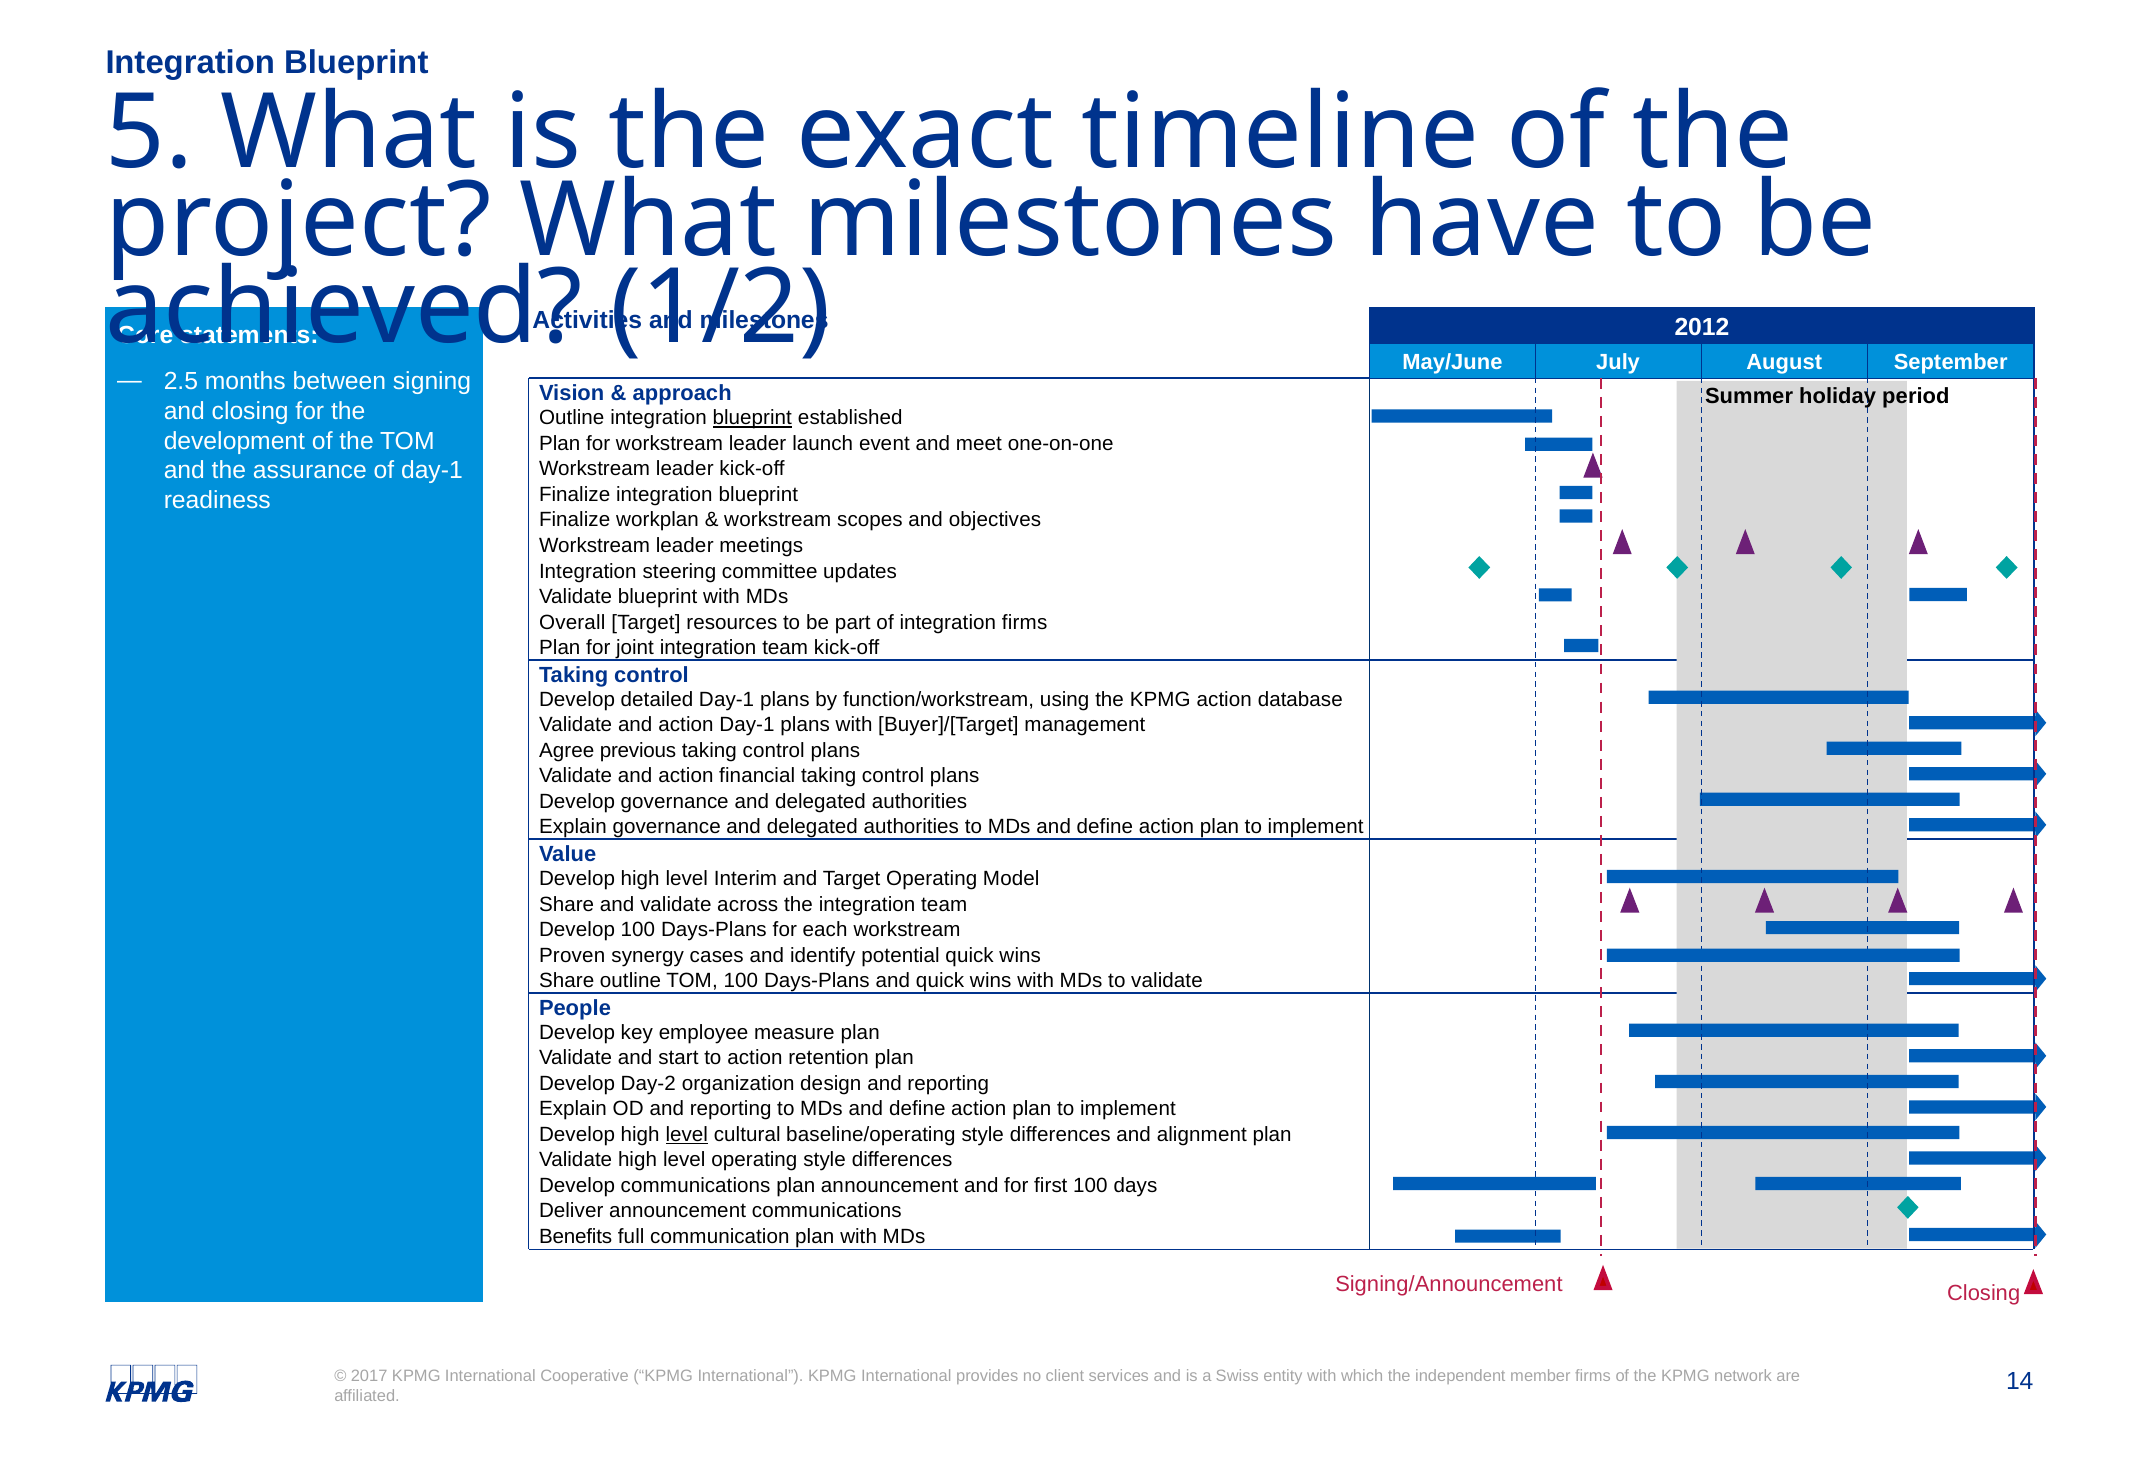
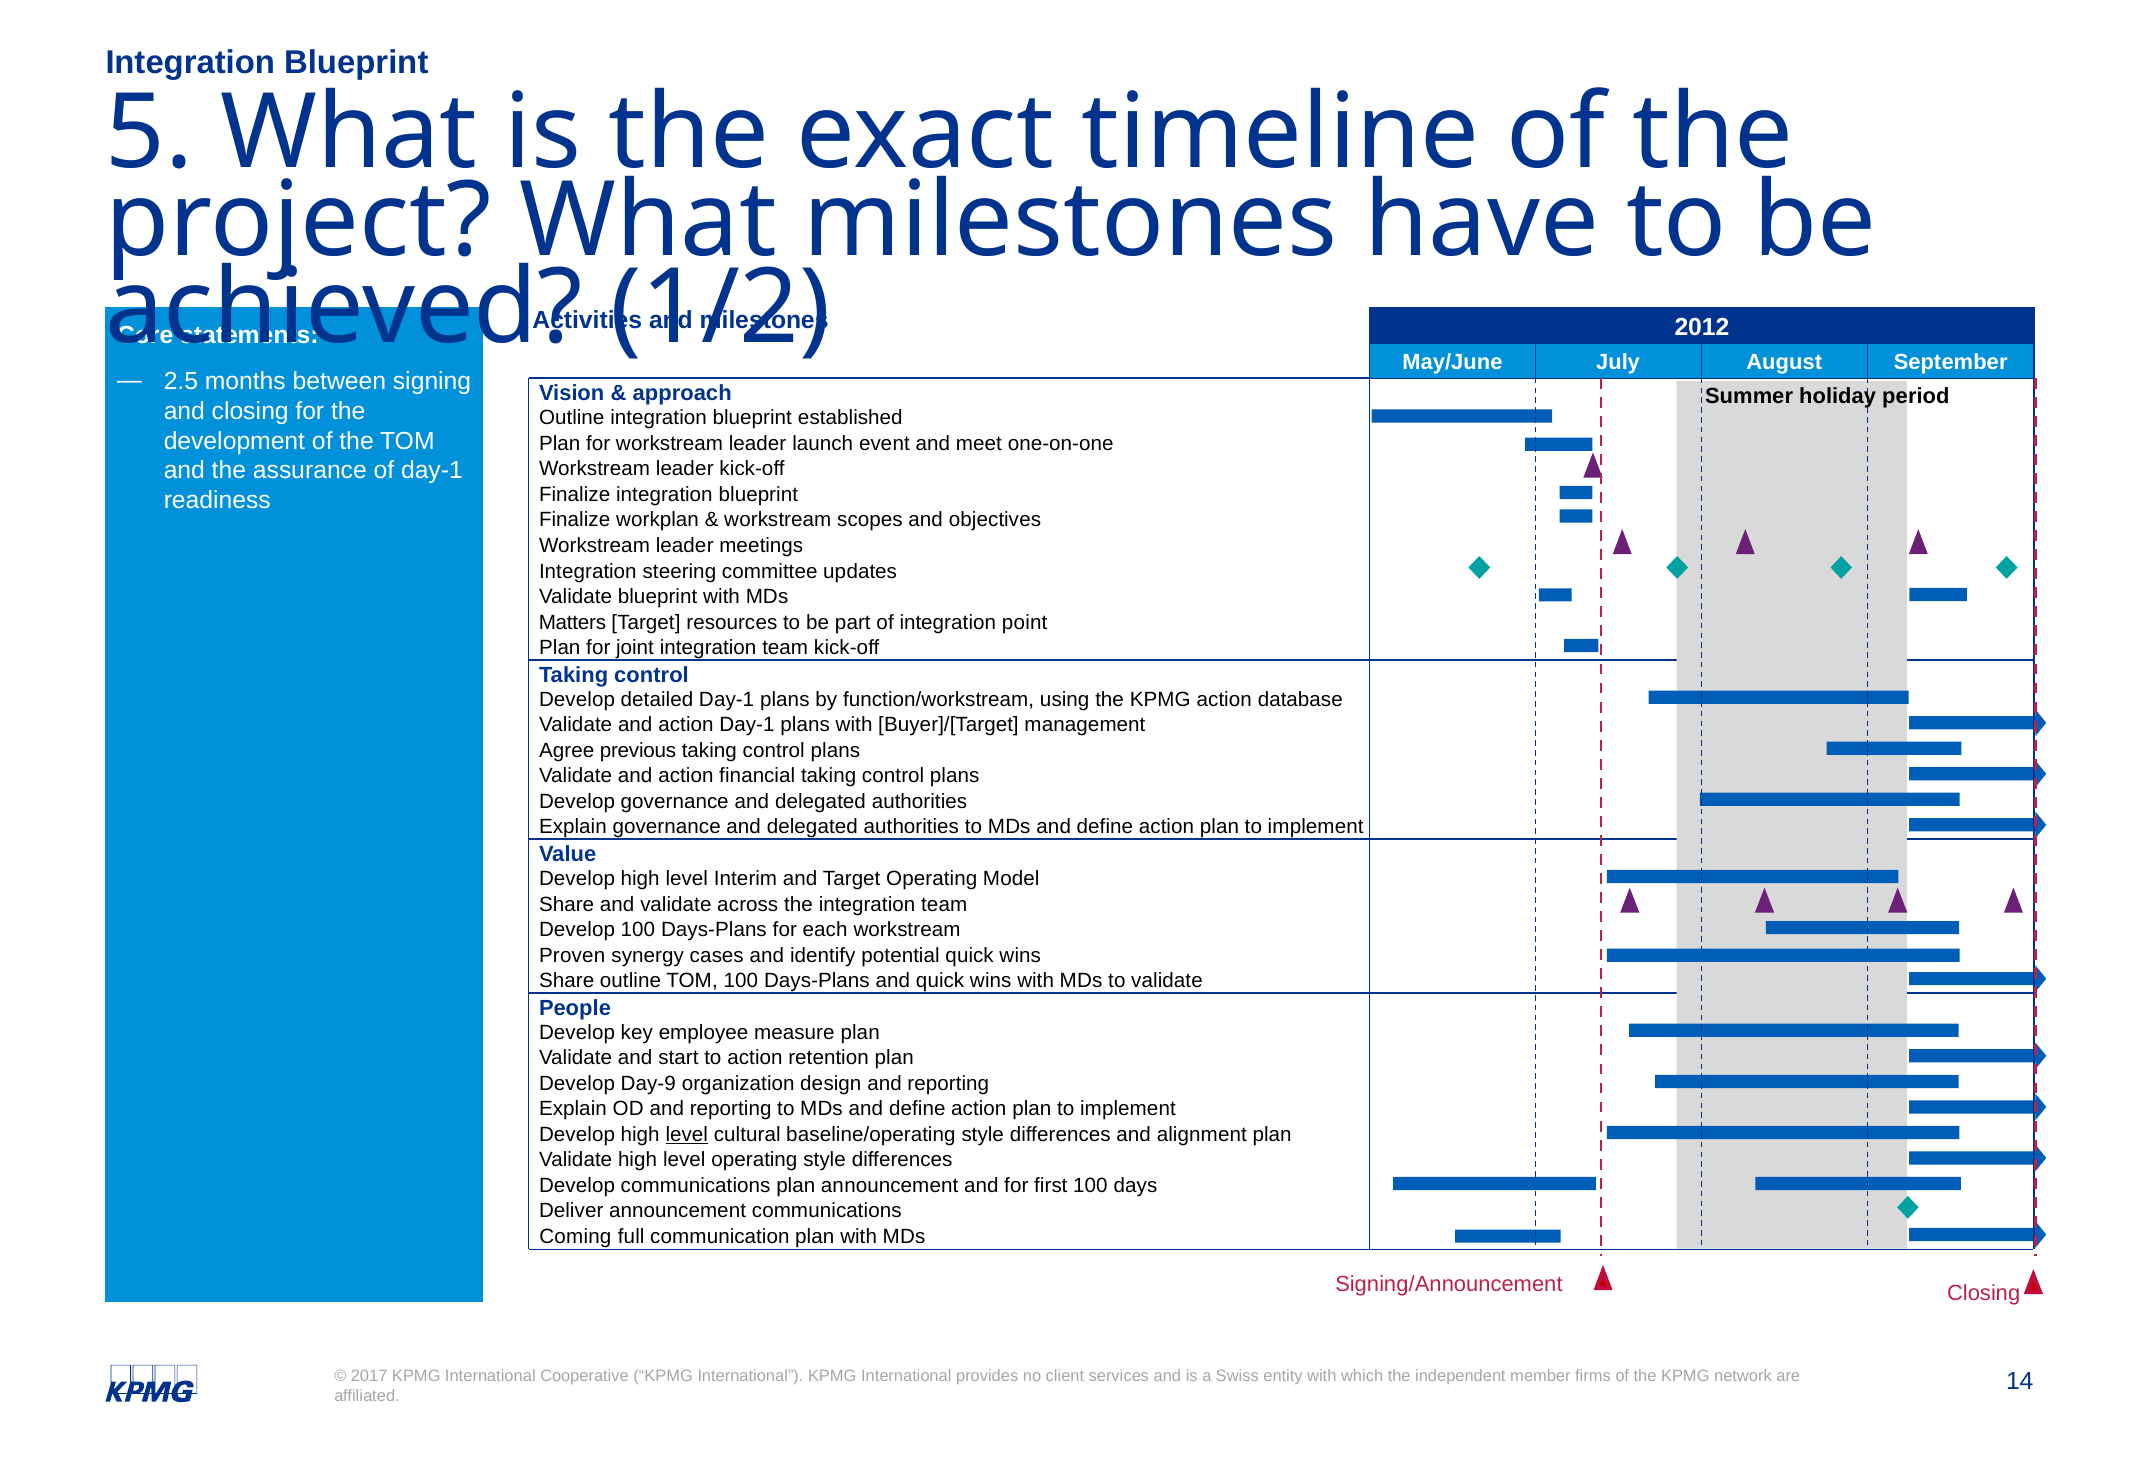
blueprint underline: present -> none (752, 418)
Overall: Overall -> Matters (572, 622)
integration firms: firms -> point (1025, 622)
Day-2: Day-2 -> Day-9 (648, 1083)
Benefits: Benefits -> Coming (575, 1236)
